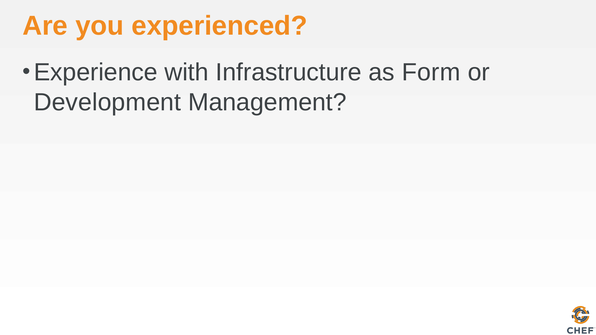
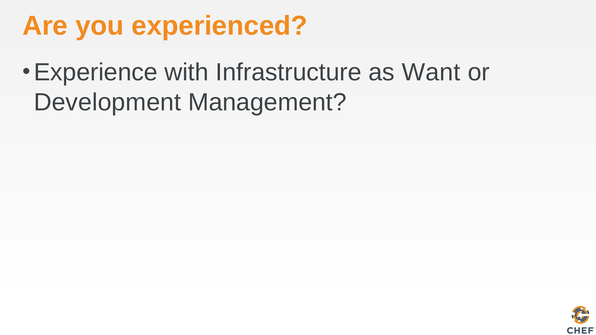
Form: Form -> Want (431, 73)
